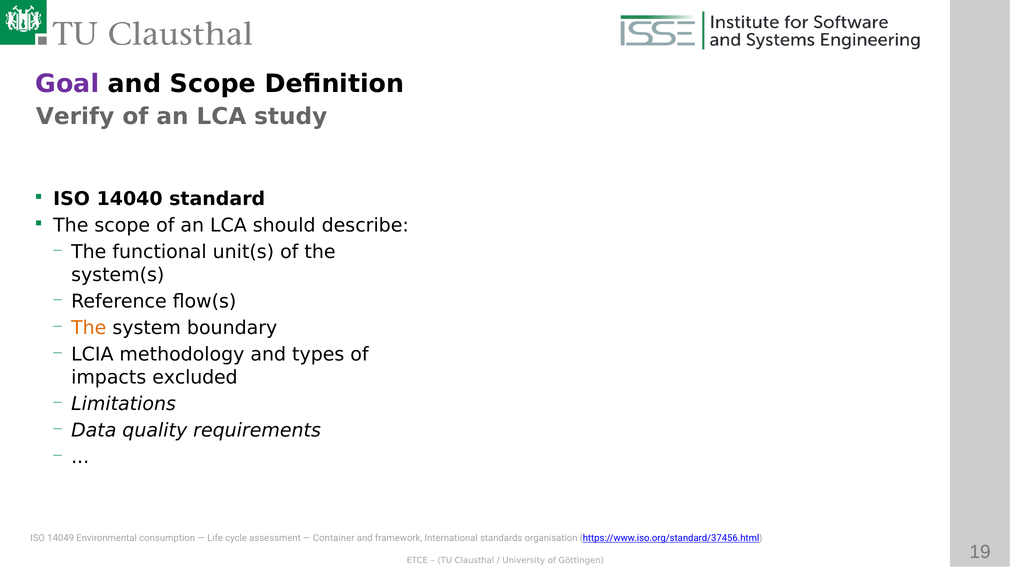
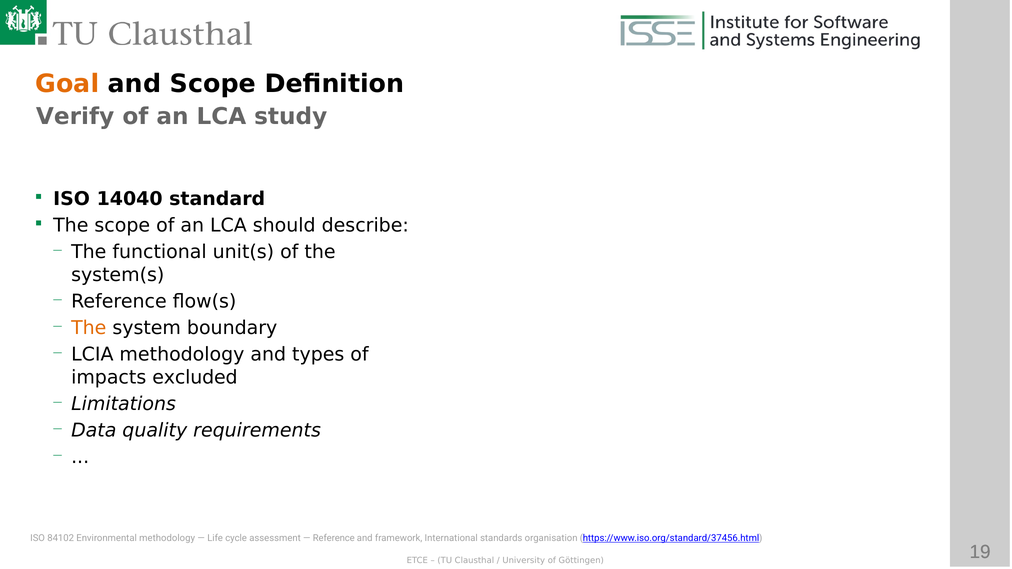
Goal colour: purple -> orange (67, 84)
14049: 14049 -> 84102 (61, 538)
Environmental consumption: consumption -> methodology (167, 538)
Container: Container -> Reference (334, 538)
